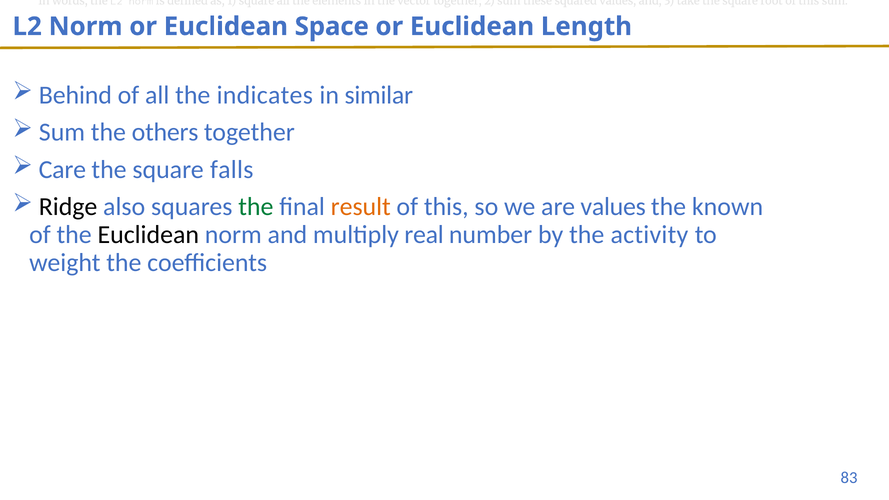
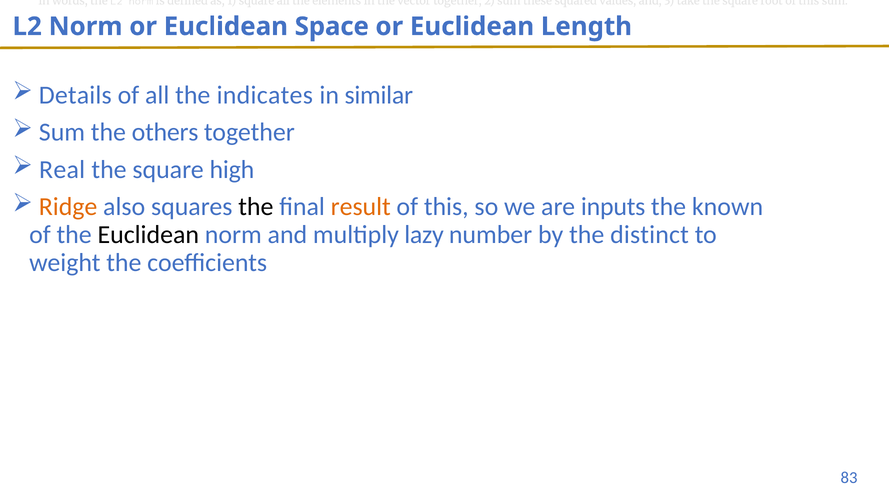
Behind: Behind -> Details (75, 95)
Care: Care -> Real (62, 170)
falls: falls -> high (232, 170)
Ridge colour: black -> orange (68, 207)
the colour: green -> black (256, 207)
are values: values -> inputs (613, 207)
real: real -> lazy (424, 235)
activity: activity -> distinct (649, 235)
